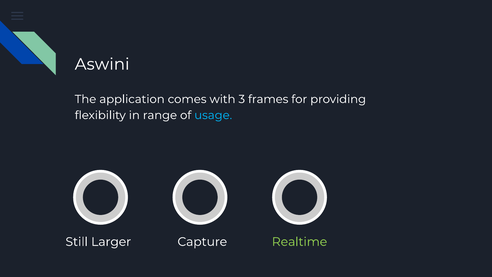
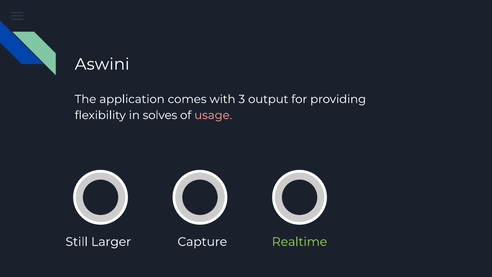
frames: frames -> output (268, 99)
range: range -> solves (160, 115)
usage colour: light blue -> pink (213, 115)
